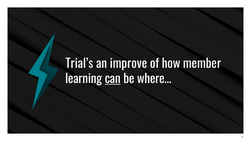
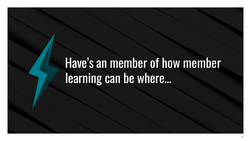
Trial’s: Trial’s -> Have’s (79, 64)
an improve: improve -> member (129, 64)
can underline: present -> none (113, 79)
